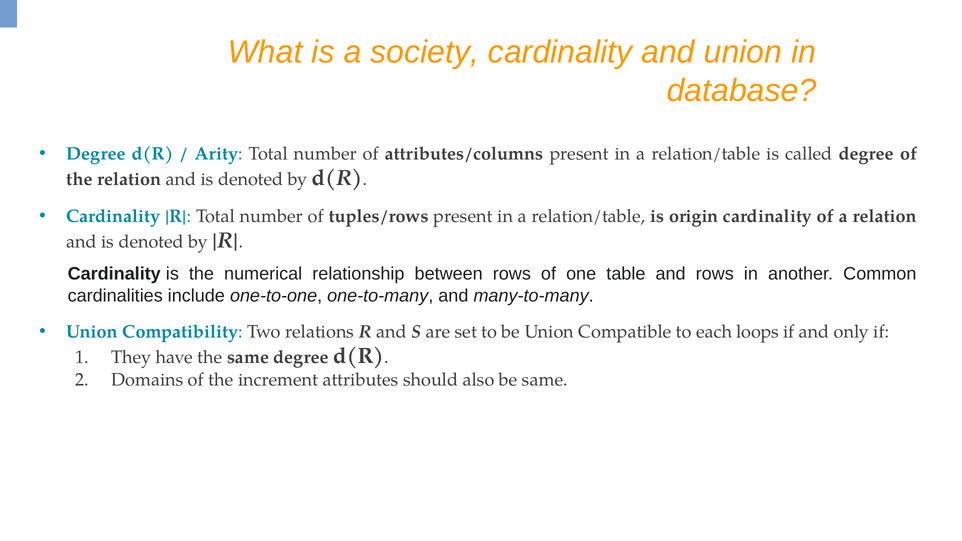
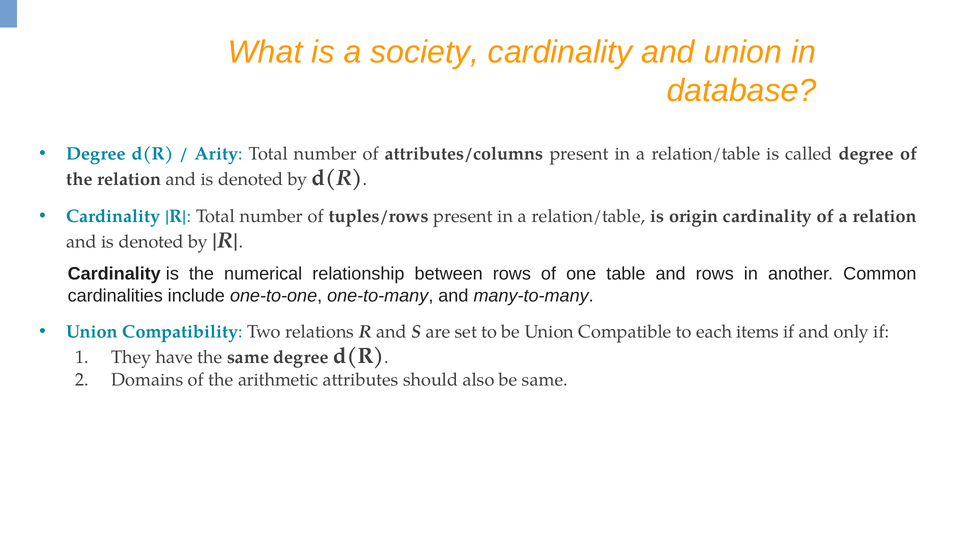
loops: loops -> items (758, 332)
increment: increment -> arithmetic (278, 380)
